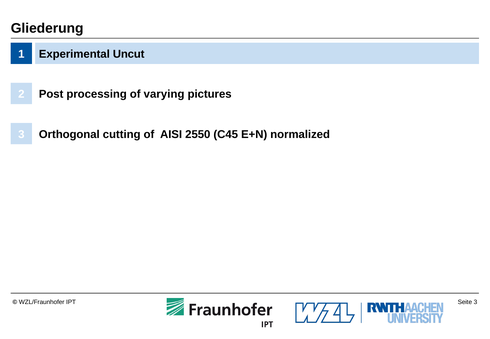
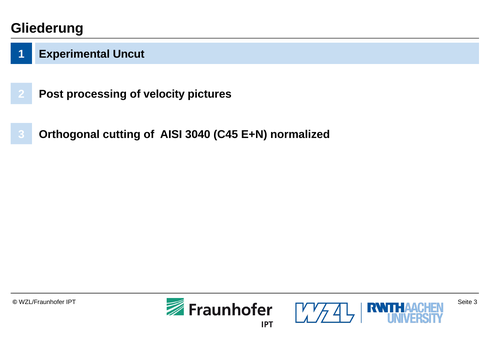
varying: varying -> velocity (164, 94)
2550: 2550 -> 3040 (198, 134)
